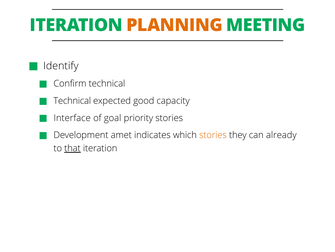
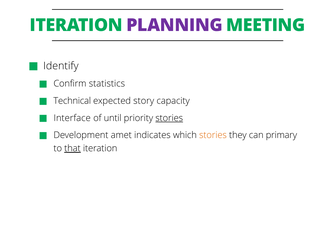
PLANNING colour: orange -> purple (174, 25)
Confirm technical: technical -> statistics (107, 83)
good: good -> story (144, 101)
goal: goal -> until (113, 118)
stories underline: none -> present (169, 118)
already: already -> primary (281, 135)
